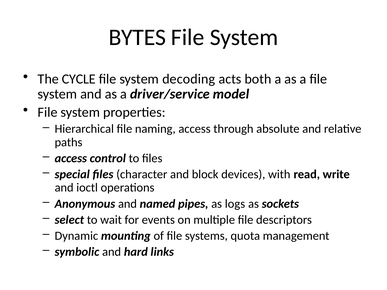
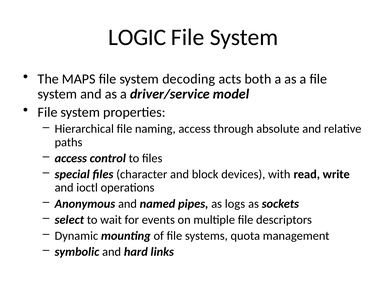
BYTES: BYTES -> LOGIC (137, 37)
CYCLE: CYCLE -> MAPS (79, 79)
